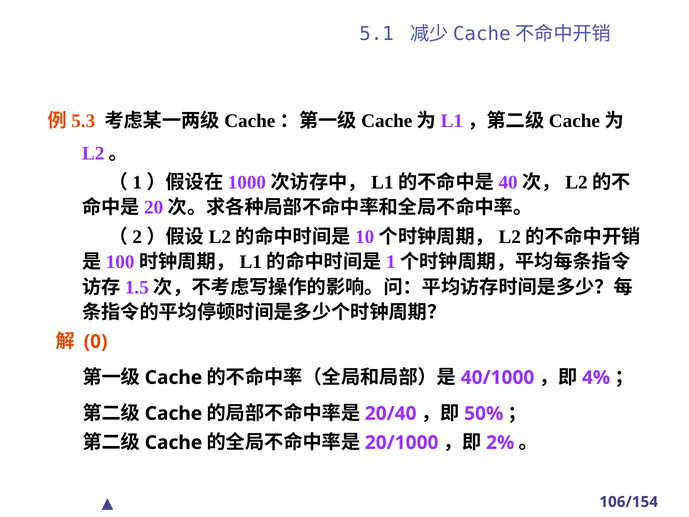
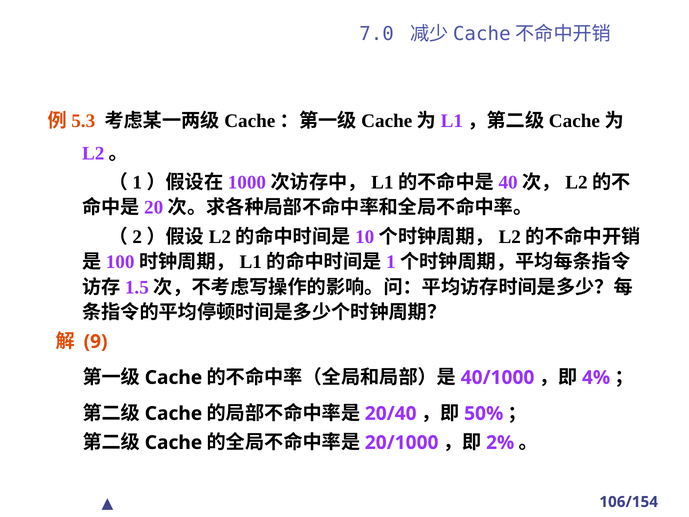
5.1: 5.1 -> 7.0 (377, 34)
0: 0 -> 9 (96, 341)
